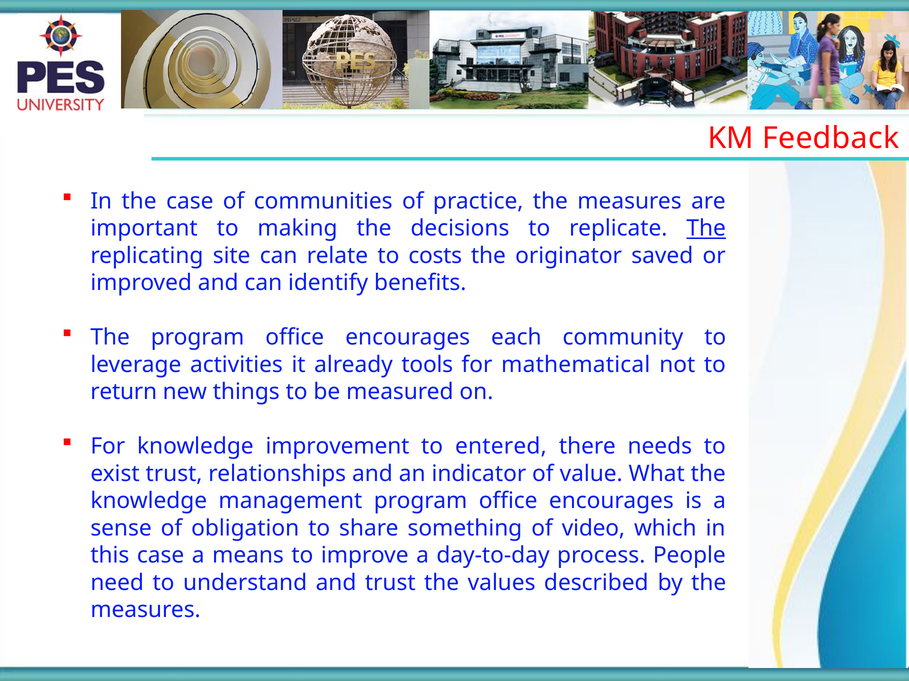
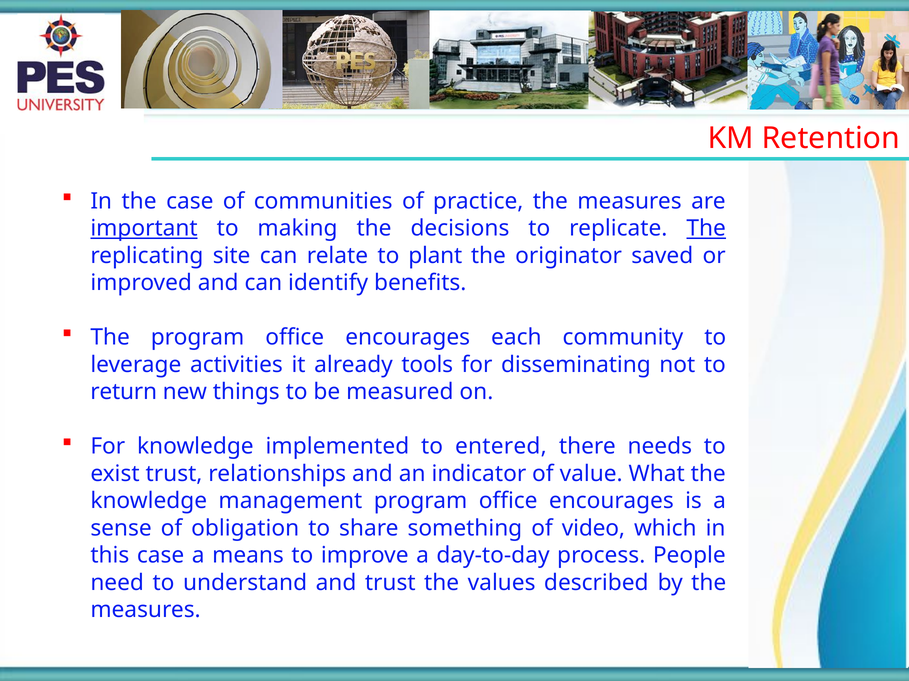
Feedback: Feedback -> Retention (831, 138)
important underline: none -> present (144, 229)
costs: costs -> plant (435, 256)
mathematical: mathematical -> disseminating (576, 365)
improvement: improvement -> implemented (337, 447)
